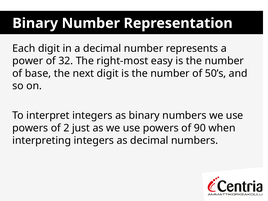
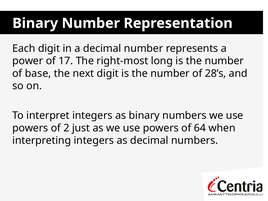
32: 32 -> 17 (66, 61)
easy: easy -> long (162, 61)
50’s: 50’s -> 28’s (216, 73)
90: 90 -> 64 (200, 128)
